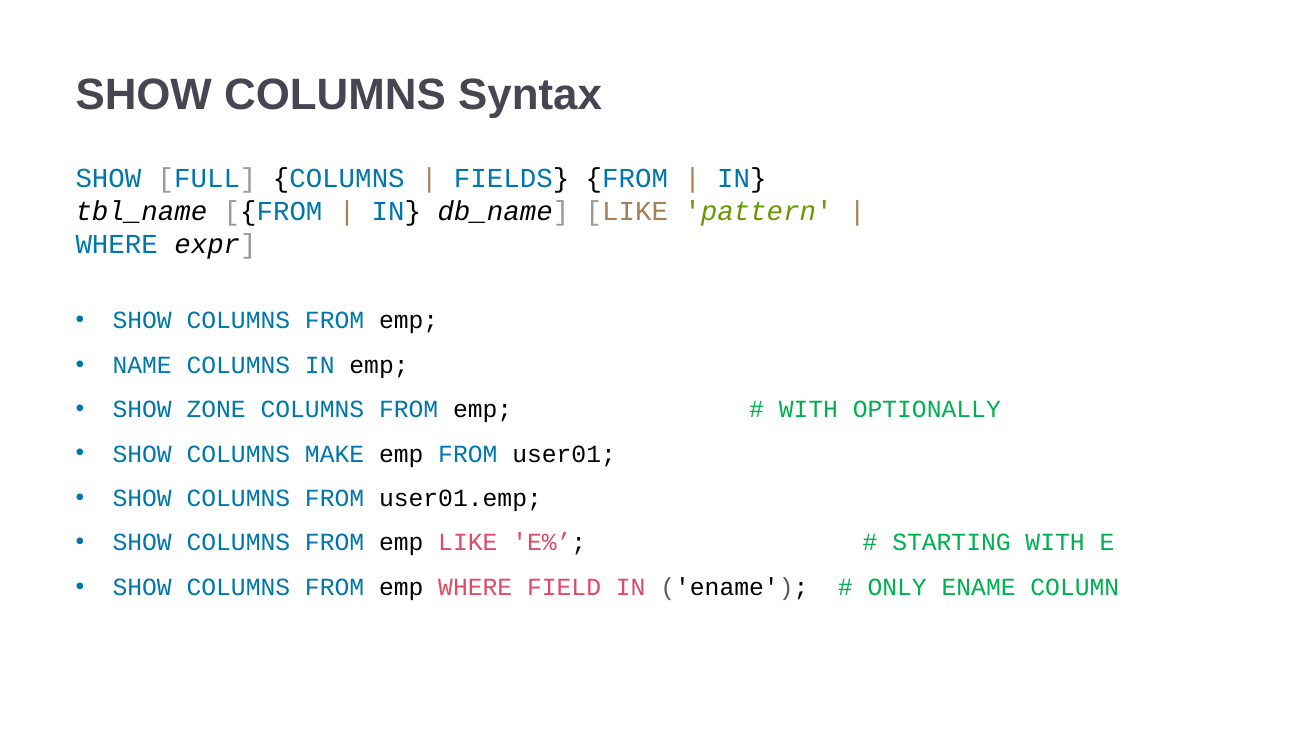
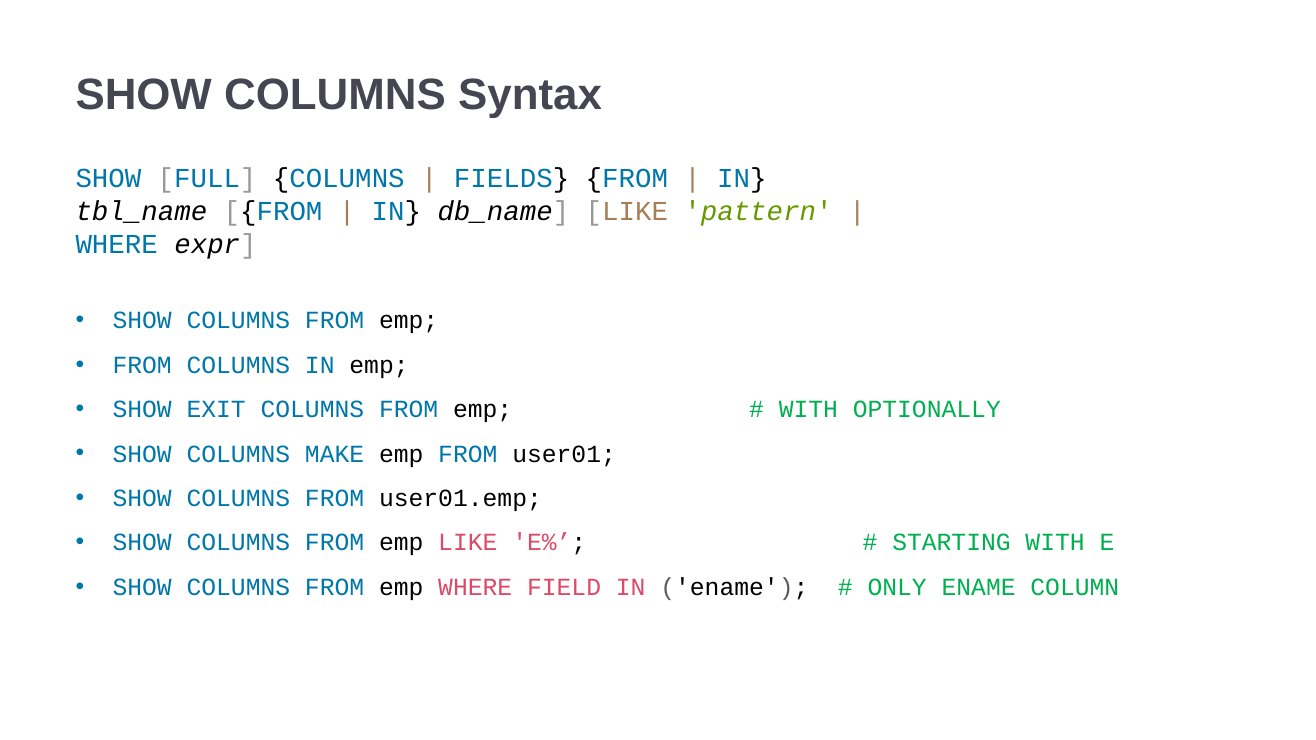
NAME: NAME -> FROM (142, 365)
ZONE: ZONE -> EXIT (216, 410)
